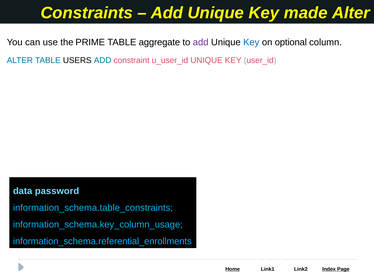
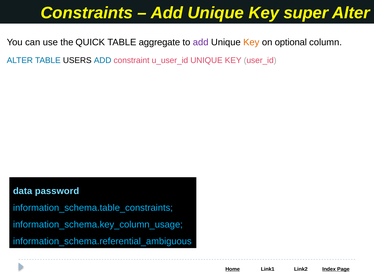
made: made -> super (306, 13)
PRIME: PRIME -> QUICK (90, 42)
Key colour: blue -> orange (251, 42)
information_schema.referential_enrollments: information_schema.referential_enrollments -> information_schema.referential_ambiguous (102, 242)
